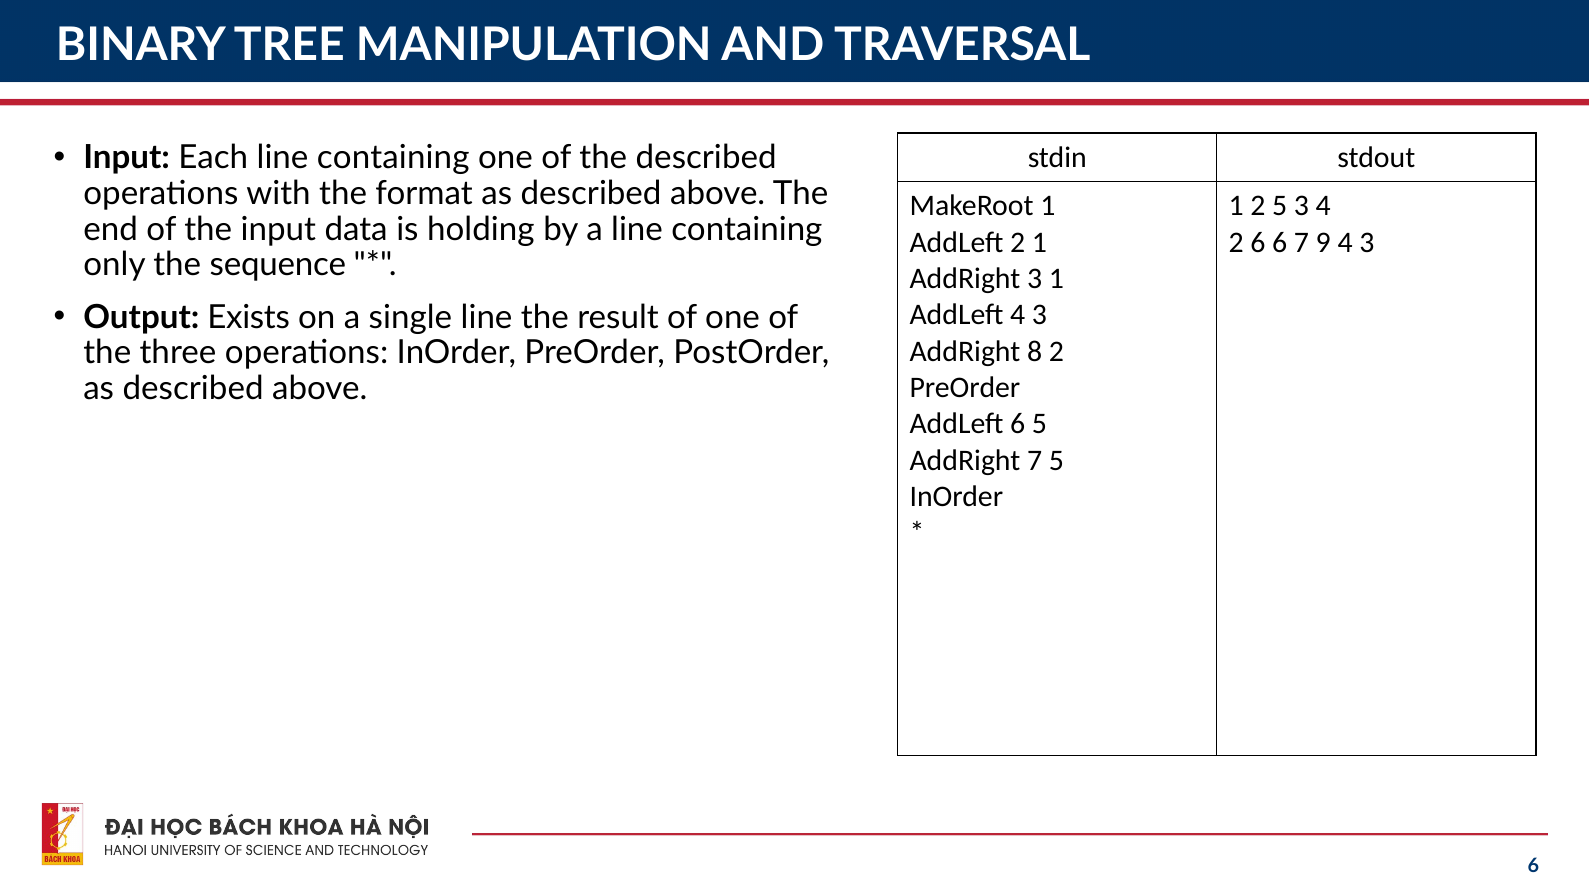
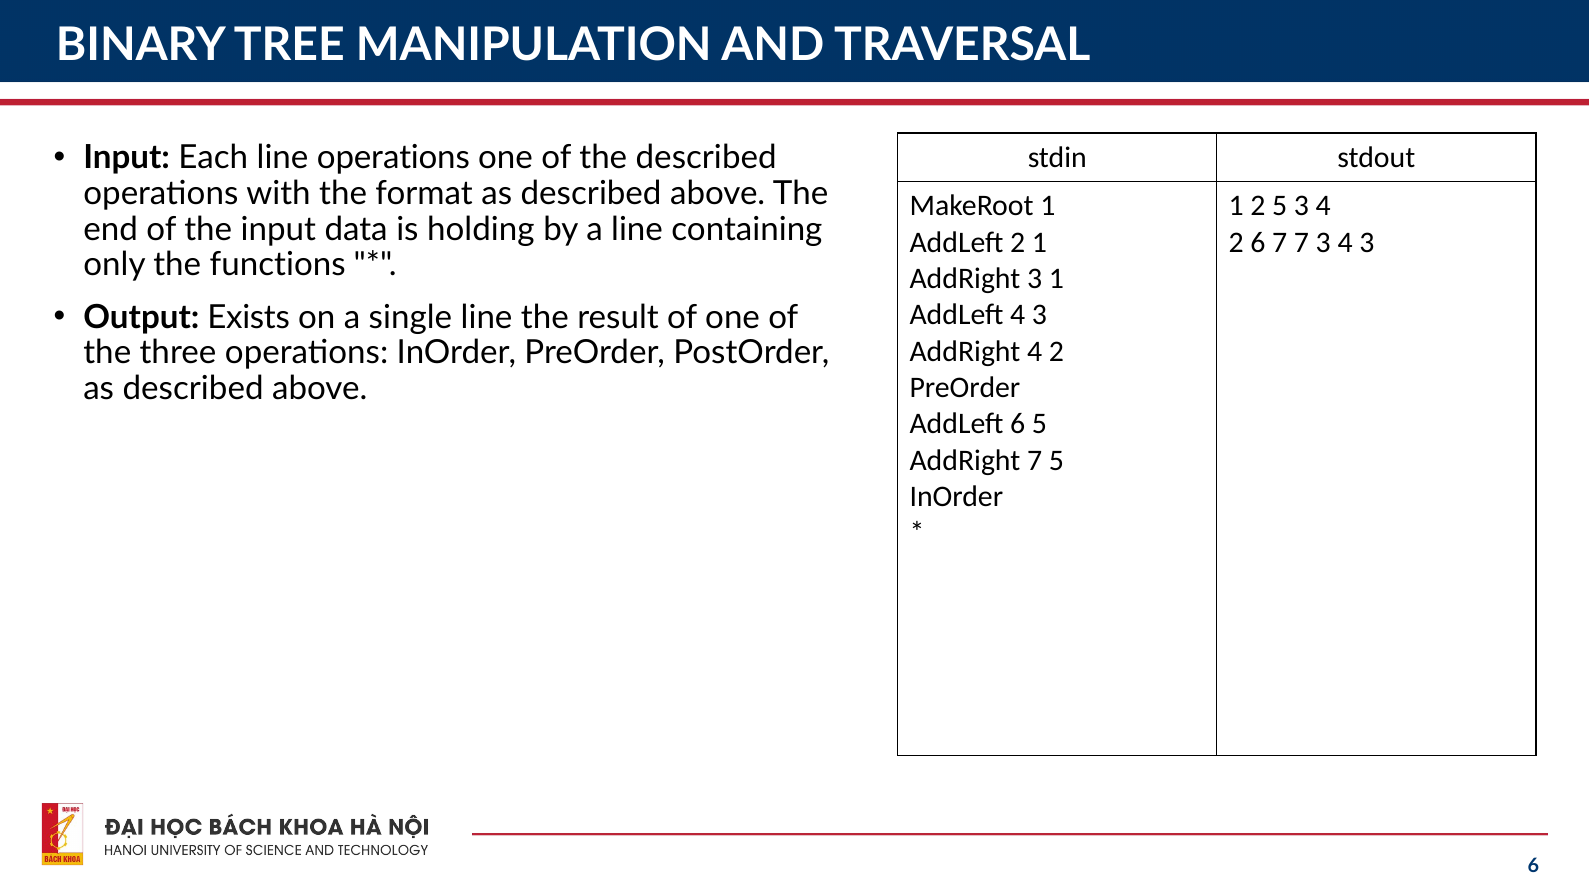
Each line containing: containing -> operations (393, 158)
6 6: 6 -> 7 (1280, 242)
7 9: 9 -> 3 (1323, 242)
sequence: sequence -> functions (278, 265)
AddRight 8: 8 -> 4 (1035, 351)
